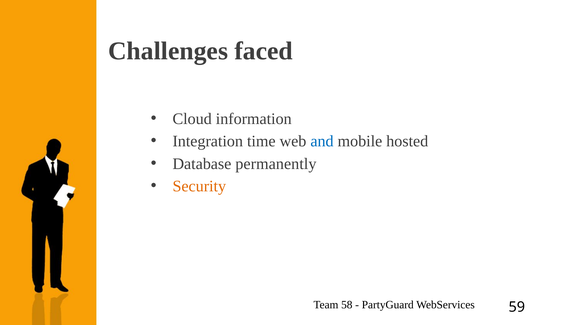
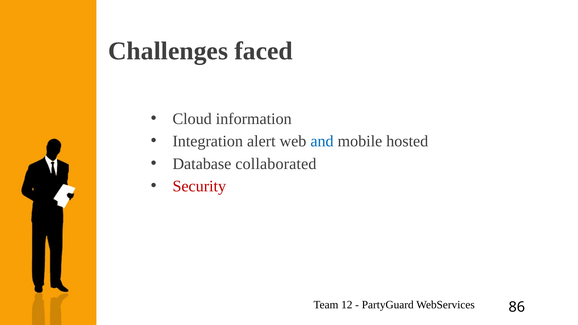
time: time -> alert (261, 141)
permanently: permanently -> collaborated (276, 164)
Security colour: orange -> red (199, 186)
58: 58 -> 12 (347, 305)
59: 59 -> 86 (517, 307)
